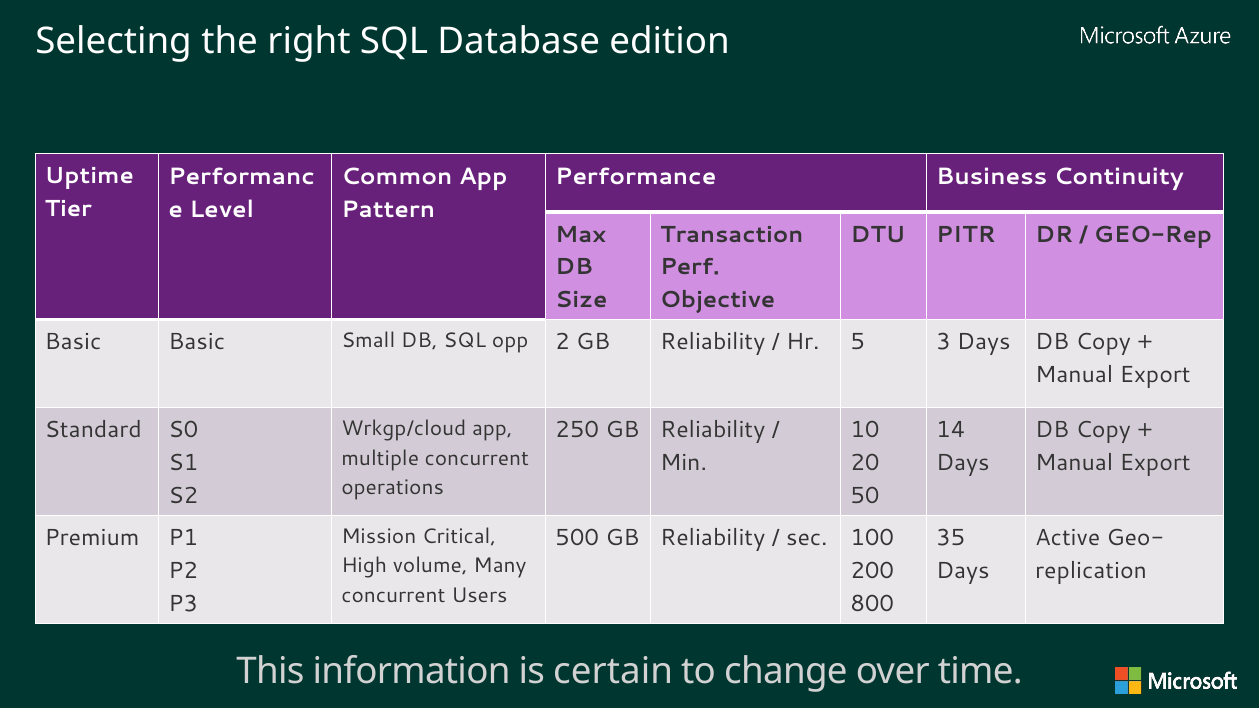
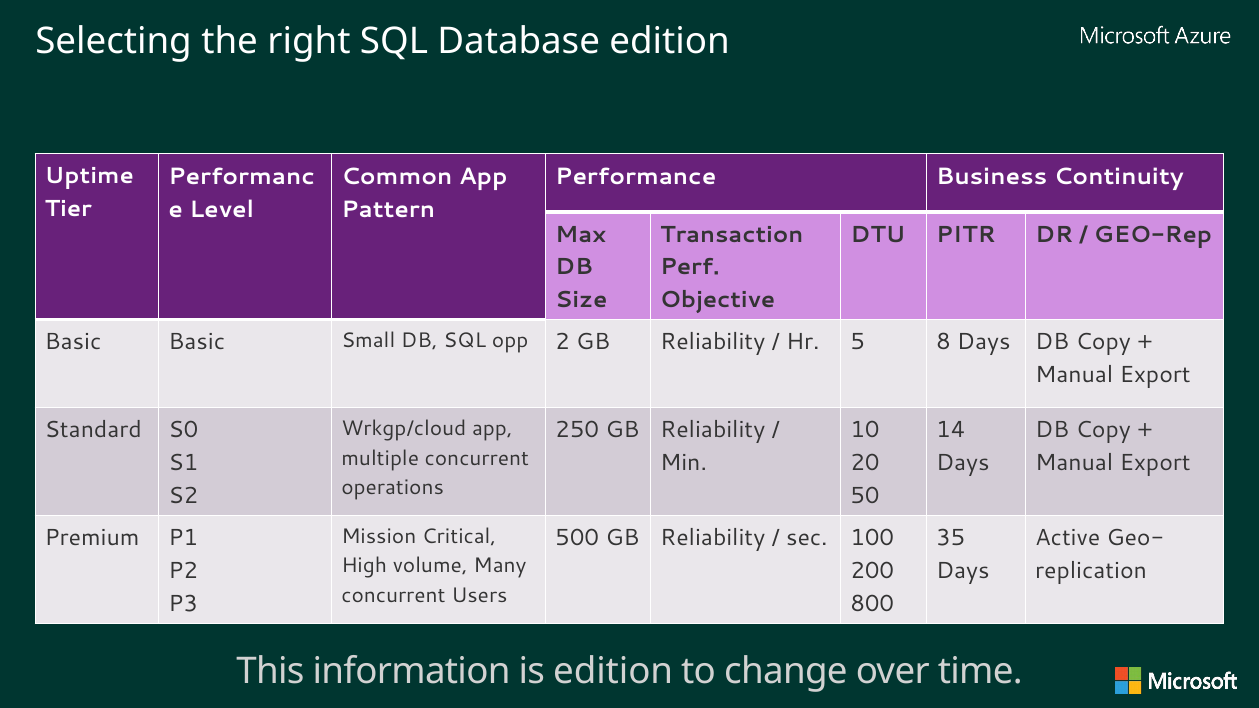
3: 3 -> 8 (943, 342)
is certain: certain -> edition (613, 671)
